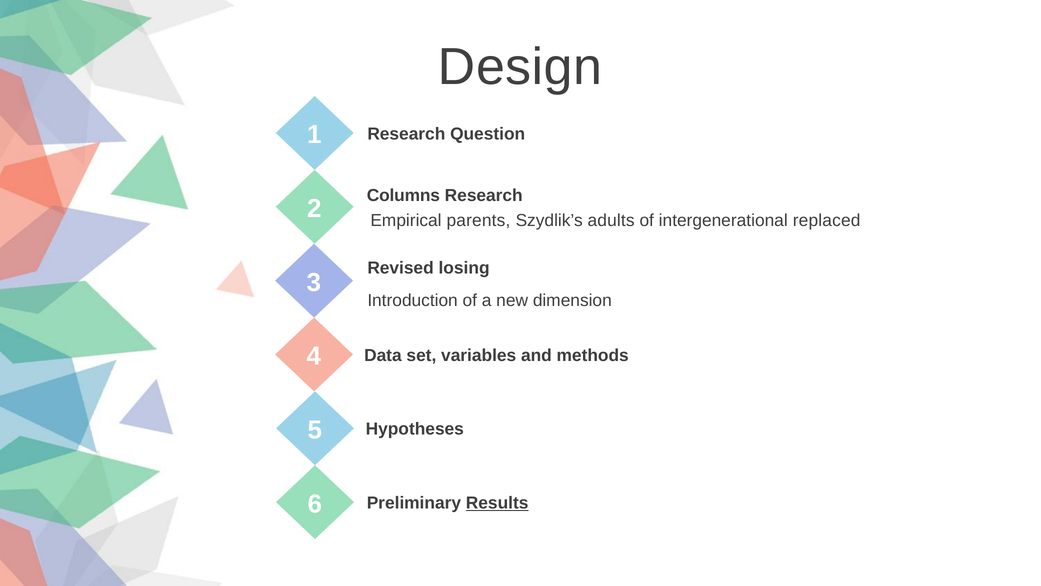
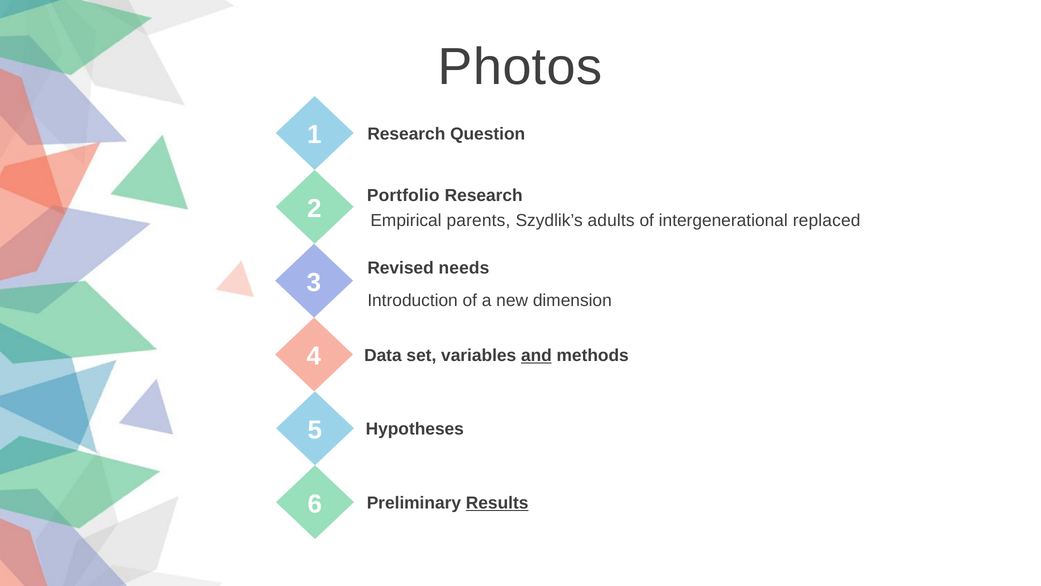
Design: Design -> Photos (520, 67)
Columns: Columns -> Portfolio (403, 196)
losing: losing -> needs (464, 268)
and underline: none -> present (536, 355)
